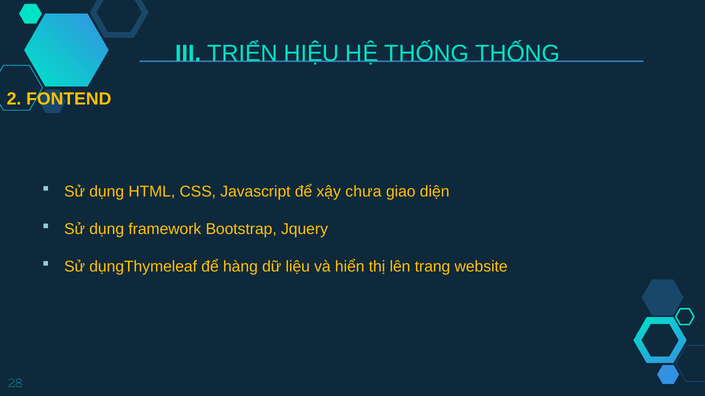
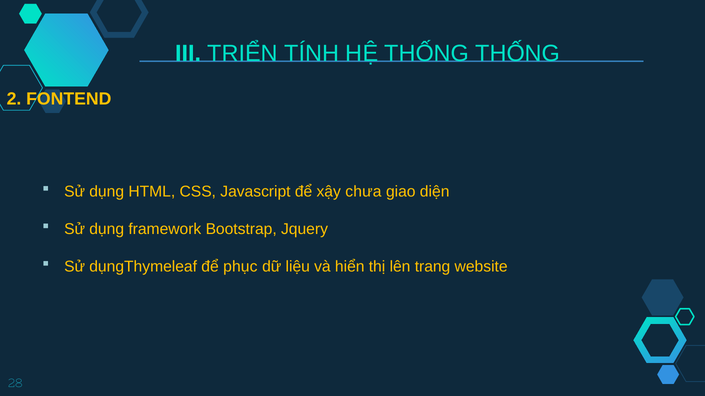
HIỆU: HIỆU -> TÍNH (312, 53)
hàng: hàng -> phục (240, 267)
